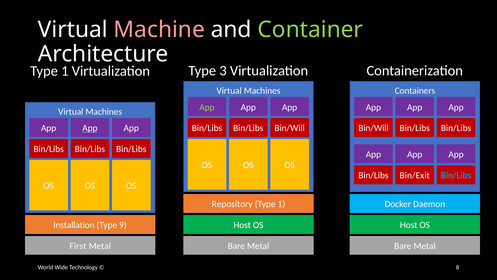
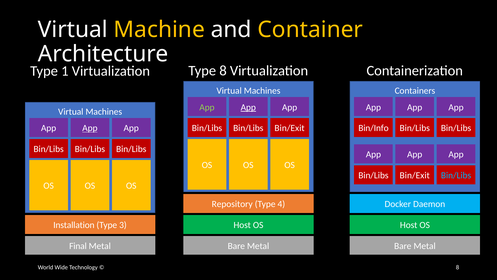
Machine colour: pink -> yellow (159, 29)
Container colour: light green -> yellow (310, 29)
Type 3: 3 -> 8 (223, 71)
App underline: none -> present (248, 107)
Bin/Will: Bin/Will -> Bin/Exit (290, 128)
Bin/Will: Bin/Will -> Bin/Info (373, 128)
1: 1 -> 4 (281, 204)
9: 9 -> 3 (123, 225)
First: First -> Final (78, 246)
